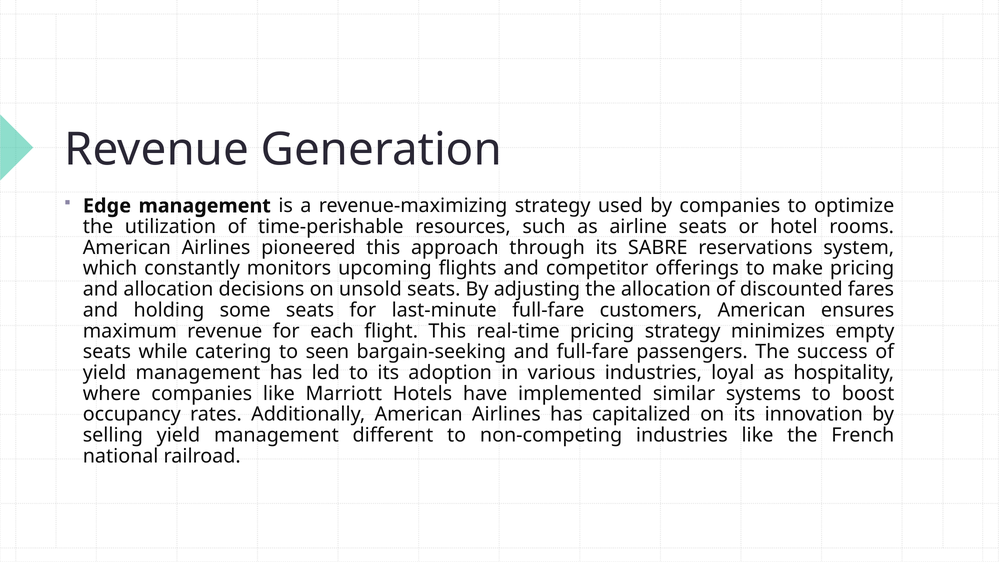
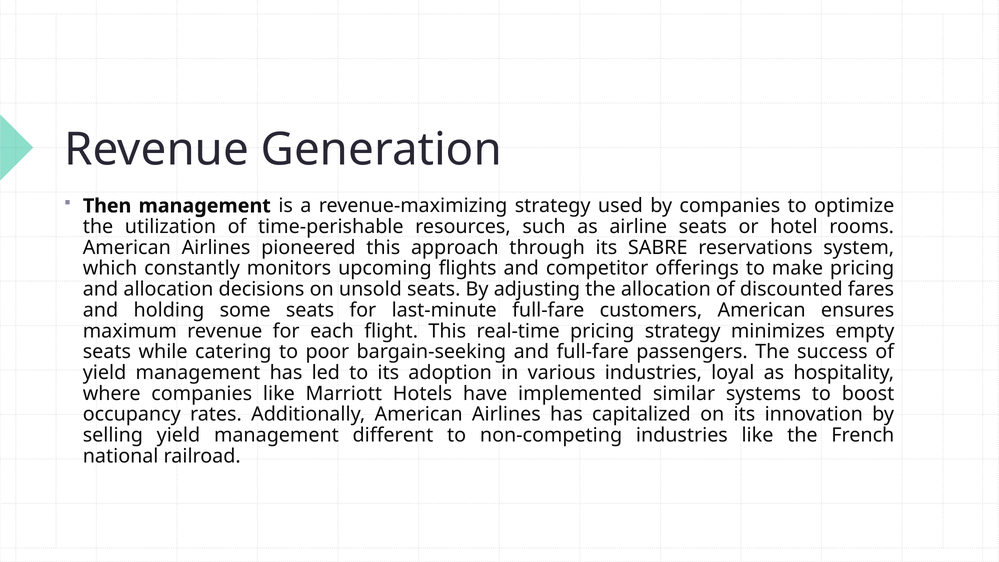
Edge: Edge -> Then (107, 206)
seen: seen -> poor (327, 352)
